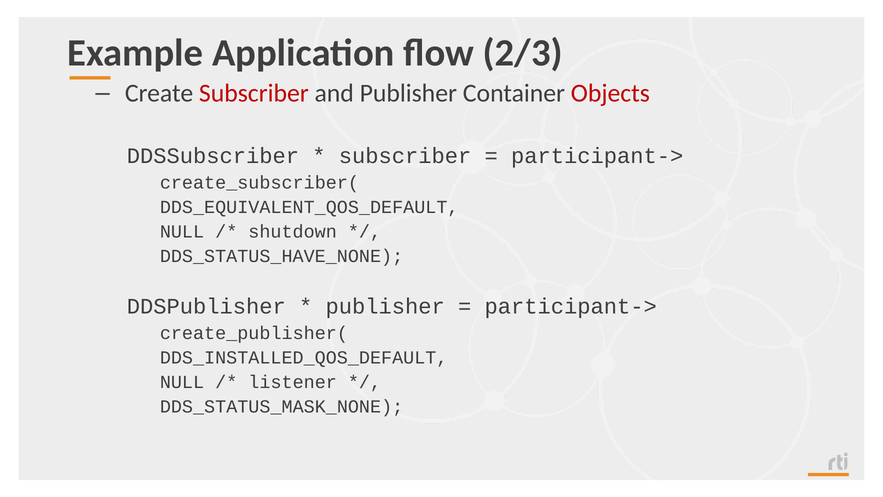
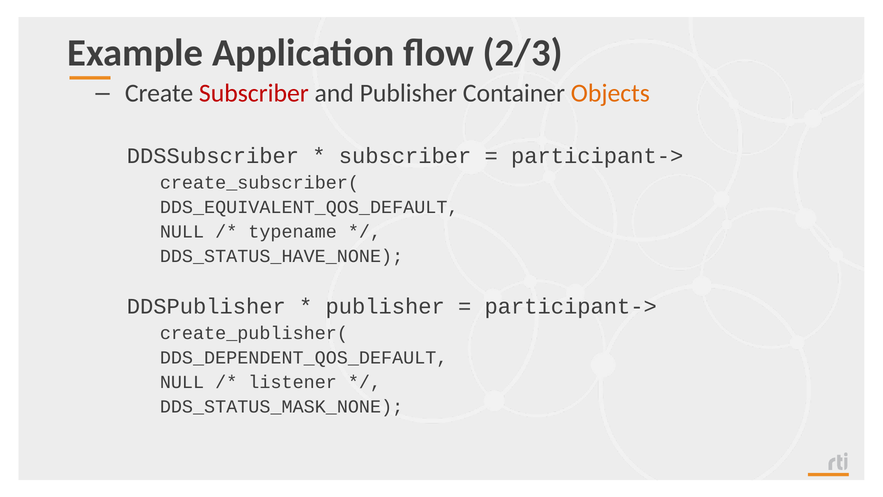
Objects colour: red -> orange (610, 93)
shutdown: shutdown -> typename (293, 232)
DDS_INSTALLED_QOS_DEFAULT: DDS_INSTALLED_QOS_DEFAULT -> DDS_DEPENDENT_QOS_DEFAULT (304, 357)
